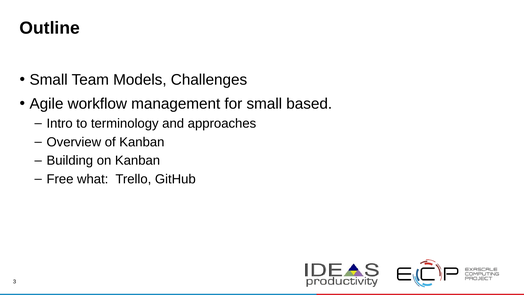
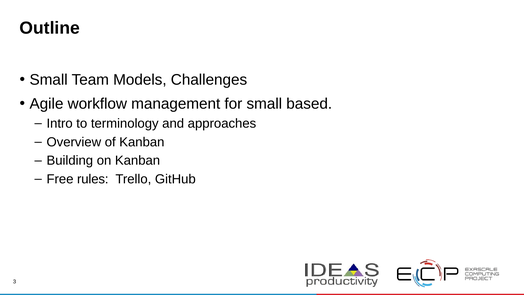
what: what -> rules (93, 179)
